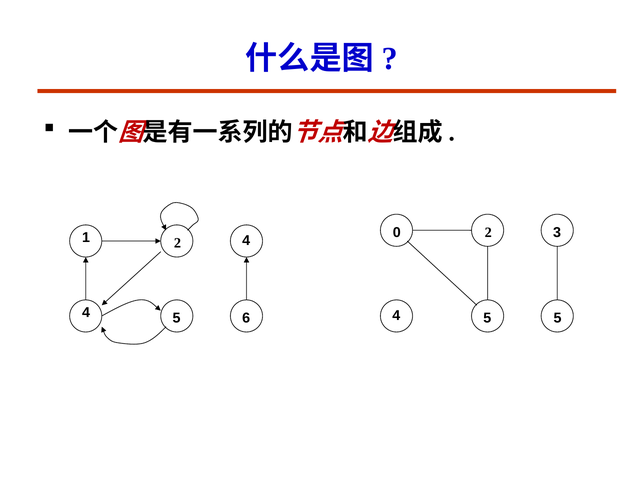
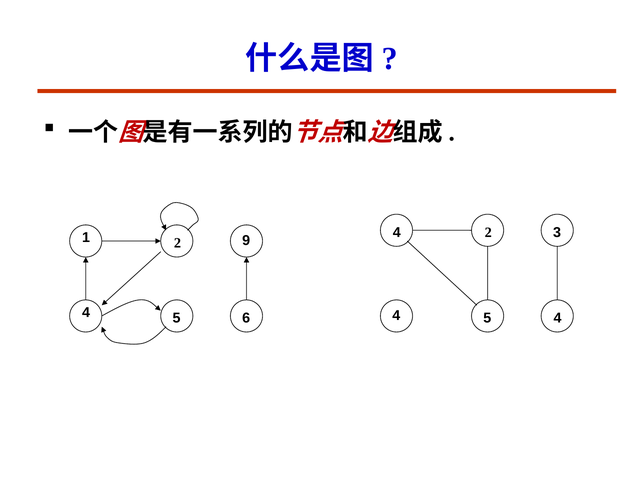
1 0: 0 -> 4 (397, 232)
2 4: 4 -> 9 (246, 241)
6 5: 5 -> 4 (558, 318)
